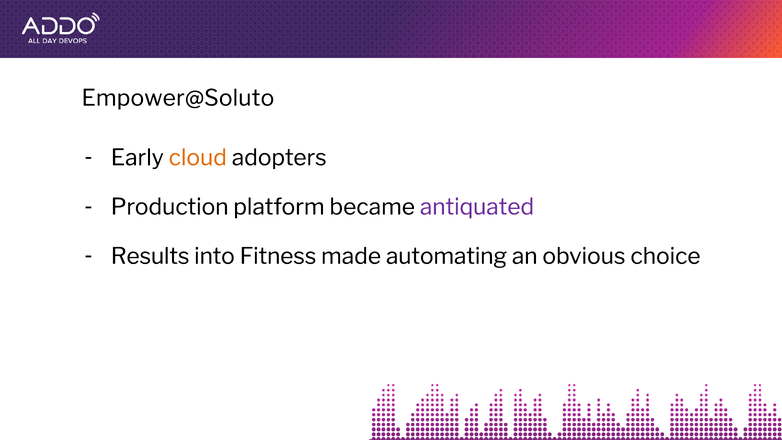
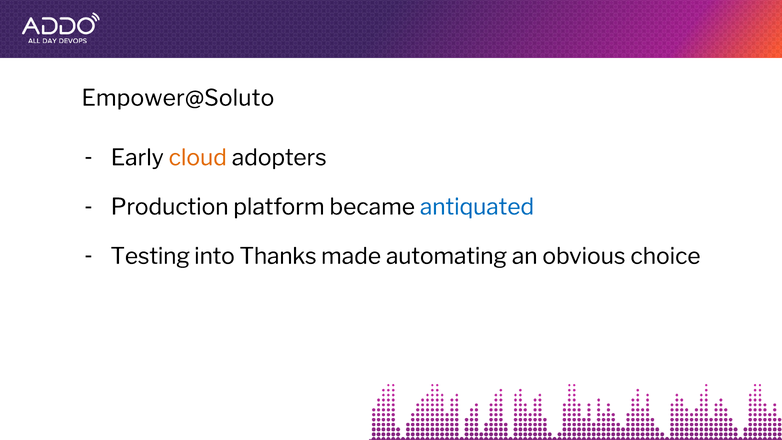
antiquated colour: purple -> blue (477, 207)
Results: Results -> Testing (150, 256)
Fitness: Fitness -> Thanks (278, 256)
